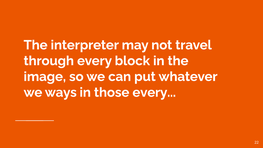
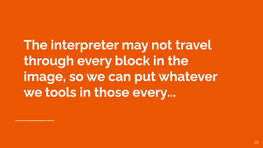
ways: ways -> tools (61, 92)
